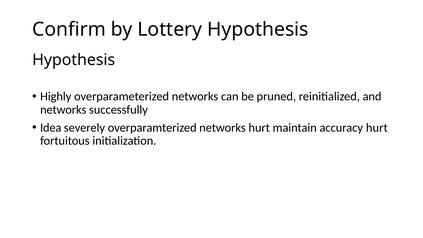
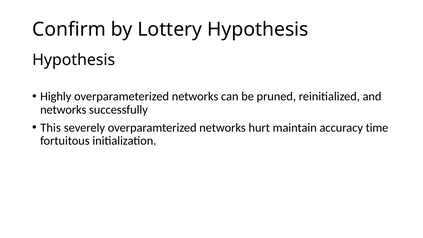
Idea: Idea -> This (51, 128)
accuracy hurt: hurt -> time (377, 128)
